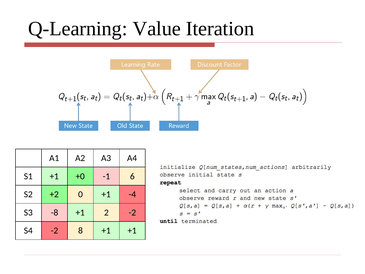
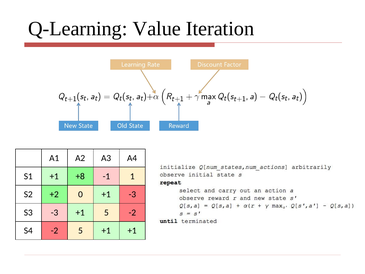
+0: +0 -> +8 (80, 176)
6: 6 -> 1 (132, 176)
+1 -4: -4 -> -3 (132, 194)
S3 -8: -8 -> -3 (55, 212)
+1 2: 2 -> 5 (106, 212)
-2 8: 8 -> 5 (80, 230)
